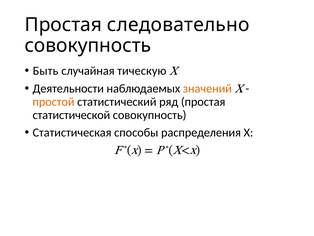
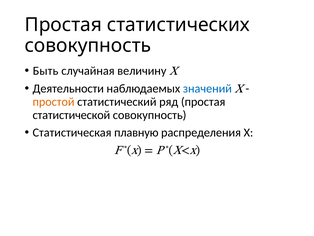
следовательно: следовательно -> статистических (178, 25)
тическую: тическую -> величину (142, 71)
значений colour: orange -> blue (207, 88)
способы: способы -> плавную (136, 132)
